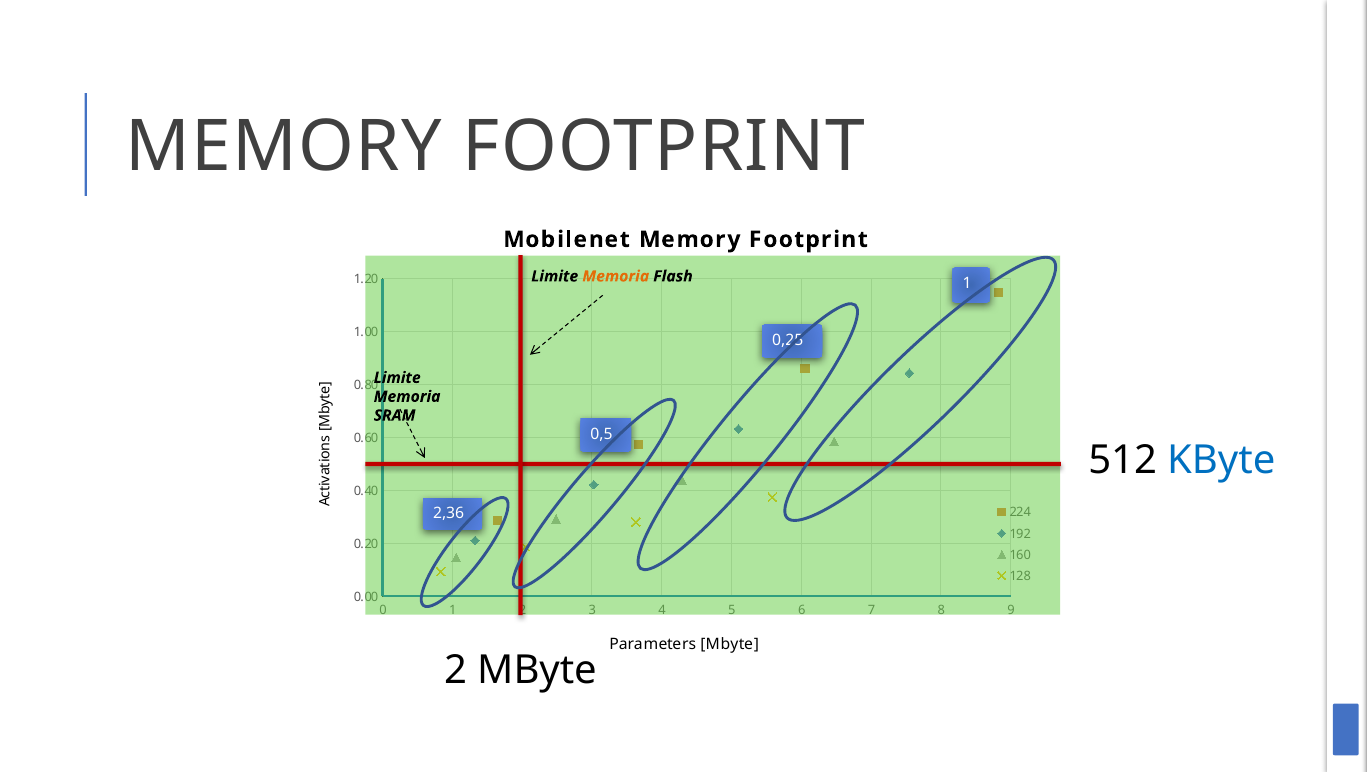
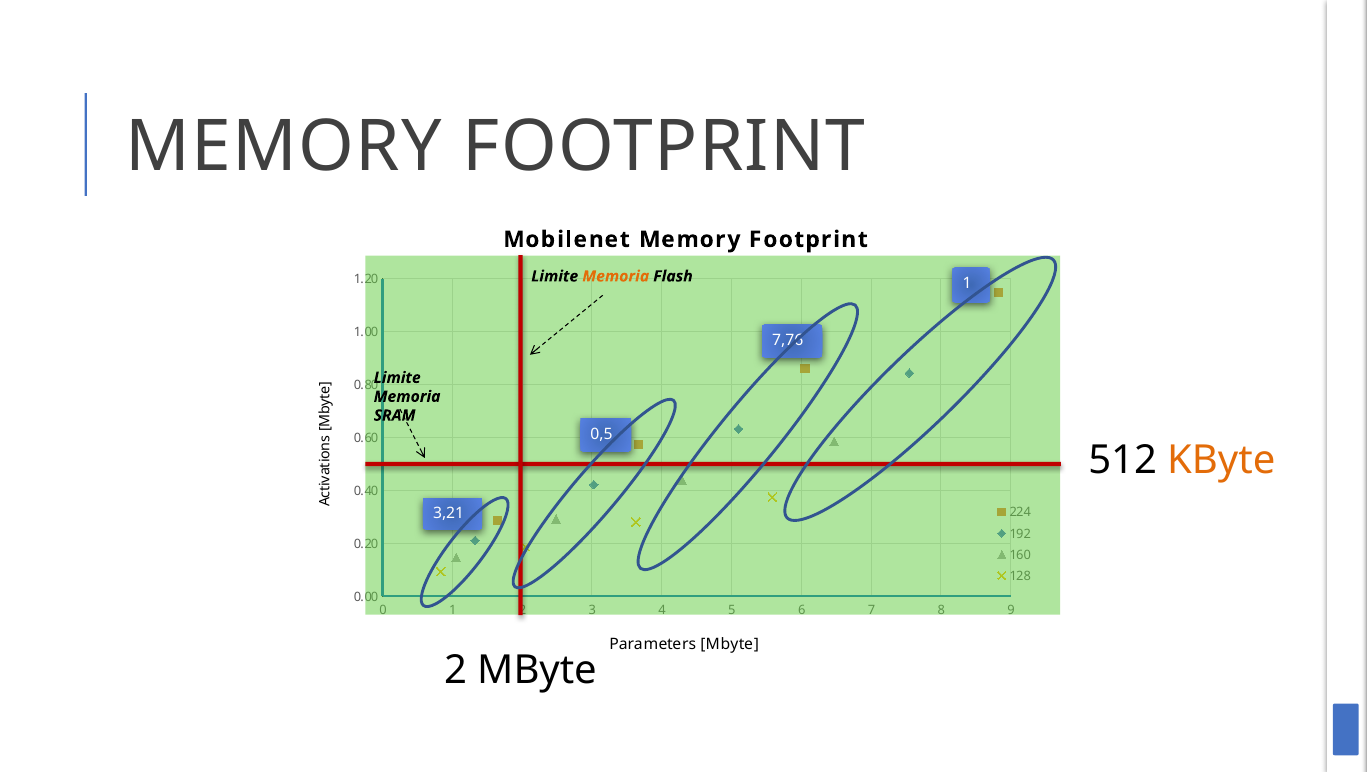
0,25: 0,25 -> 7,76 (788, 340)
KByte colour: blue -> orange (1221, 460)
2,36: 2,36 -> 3,21 (449, 514)
